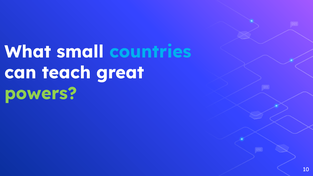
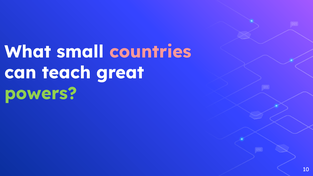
countries colour: light blue -> pink (150, 52)
